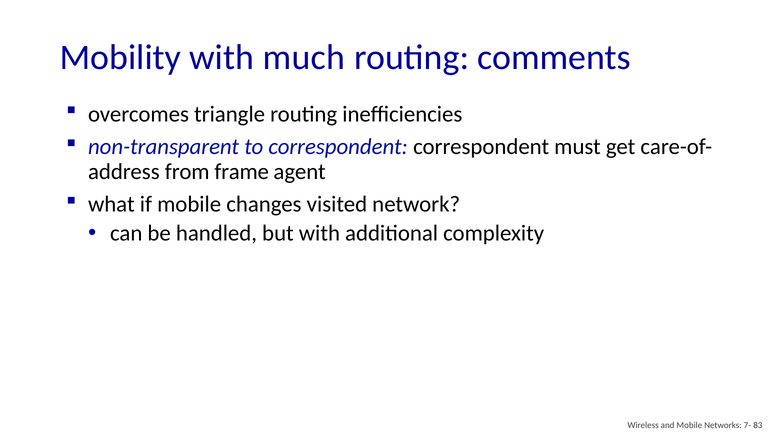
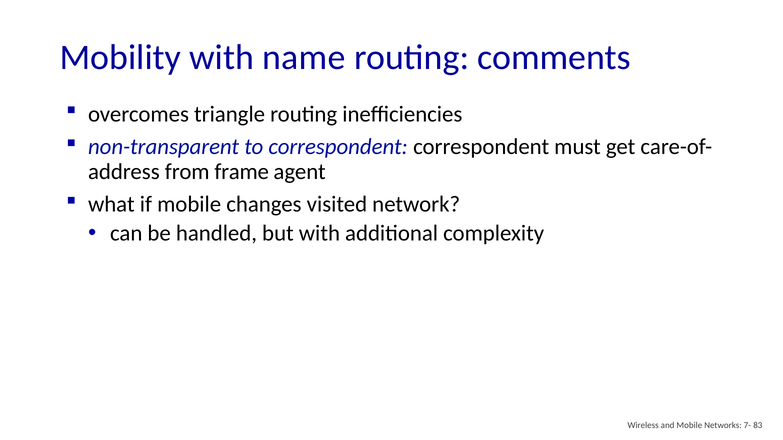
much: much -> name (304, 58)
